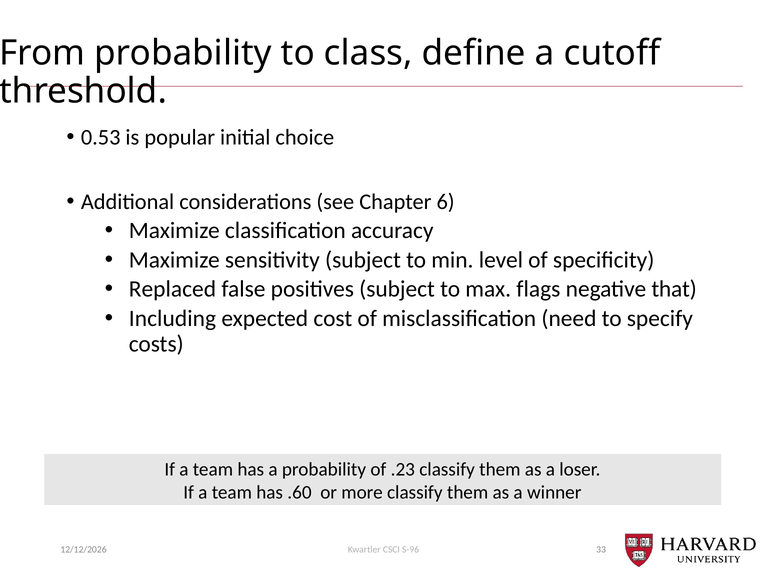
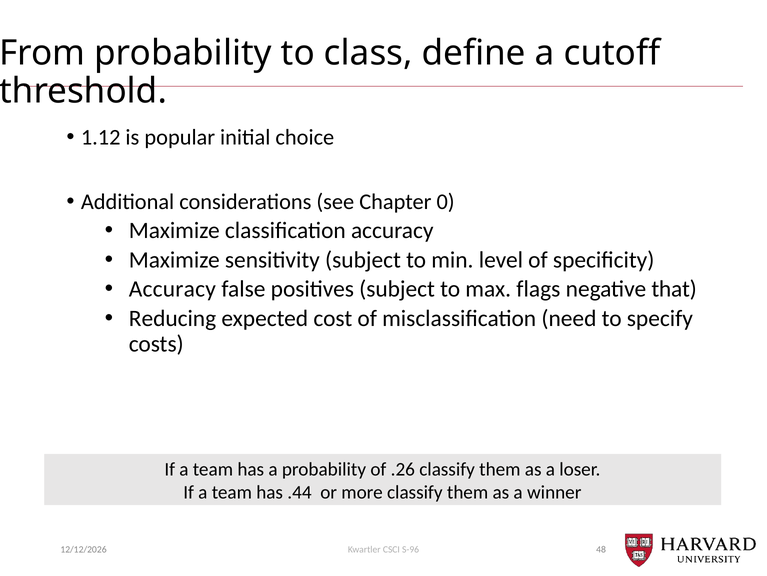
0.53: 0.53 -> 1.12 (101, 137)
6: 6 -> 0 (446, 201)
Replaced: Replaced -> Accuracy (172, 289)
Including: Including -> Reducing (172, 318)
.23: .23 -> .26 (403, 469)
.60: .60 -> .44 (299, 492)
33: 33 -> 48 (601, 549)
